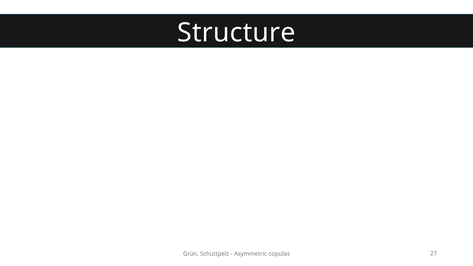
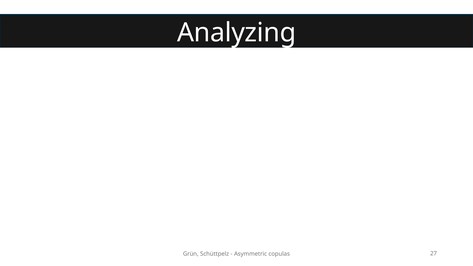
Structure: Structure -> Analyzing (237, 33)
